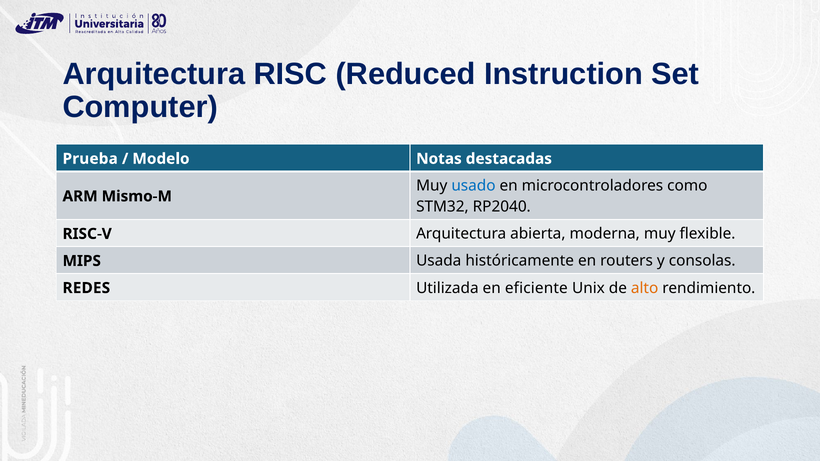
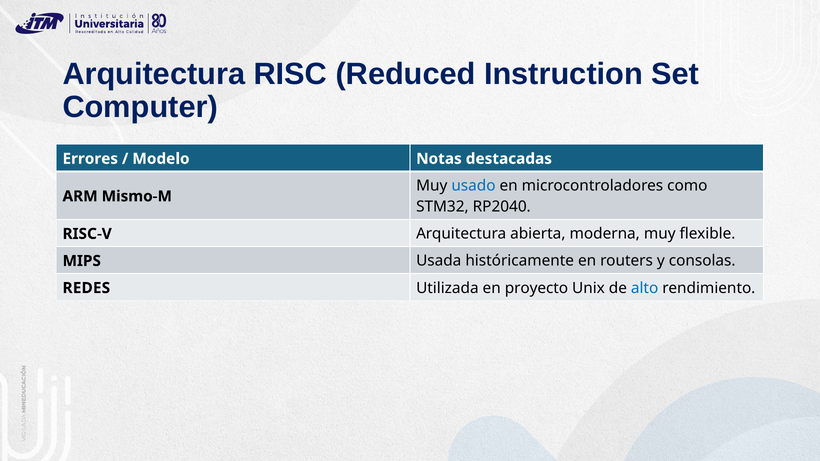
Prueba: Prueba -> Errores (90, 159)
eficiente: eficiente -> proyecto (536, 288)
alto colour: orange -> blue (645, 288)
